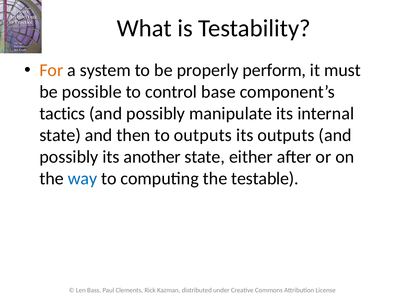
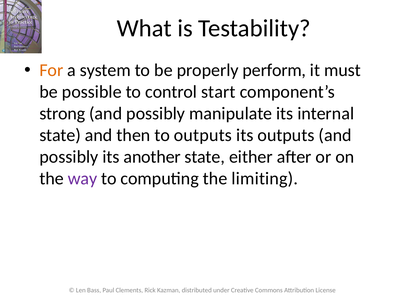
base: base -> start (218, 92)
tactics: tactics -> strong (62, 114)
way colour: blue -> purple (83, 178)
testable: testable -> limiting (265, 178)
